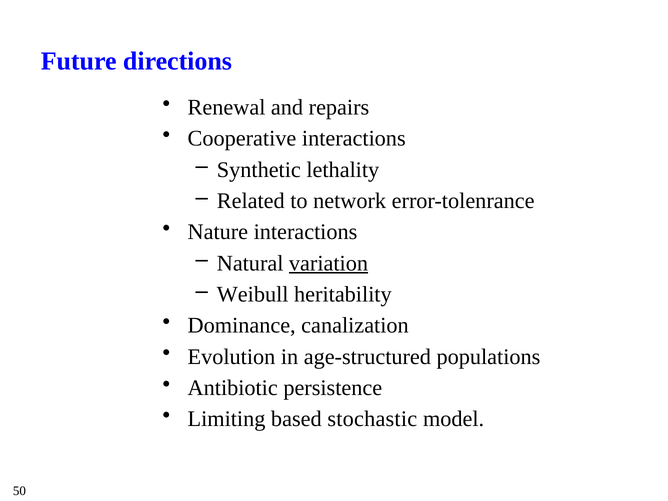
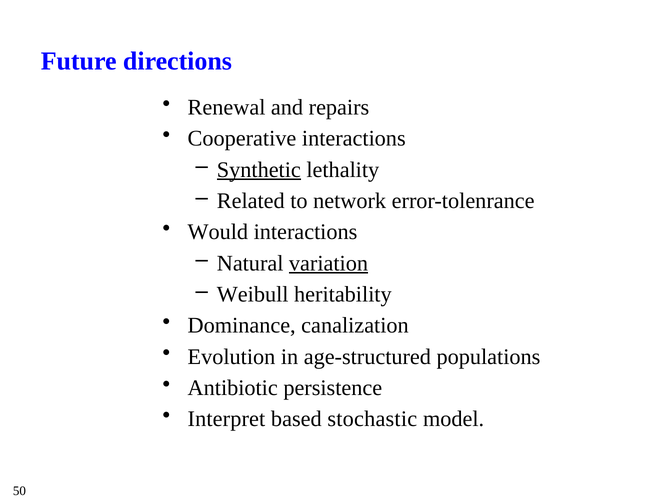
Synthetic underline: none -> present (259, 170)
Nature: Nature -> Would (218, 232)
Limiting: Limiting -> Interpret (226, 419)
